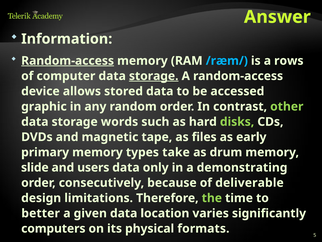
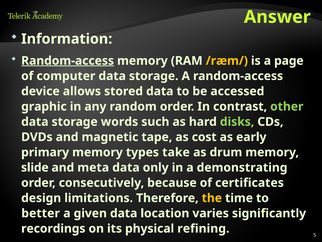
/ræm/ colour: light blue -> yellow (227, 61)
rows: rows -> page (289, 61)
storage underline: present -> none (154, 76)
files: files -> cost (204, 137)
users: users -> meta (93, 167)
deliverable: deliverable -> certificates (249, 182)
the colour: light green -> yellow (212, 198)
computers: computers -> recordings (53, 228)
formats: formats -> refining (203, 228)
